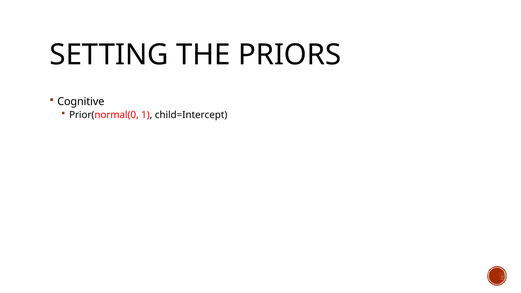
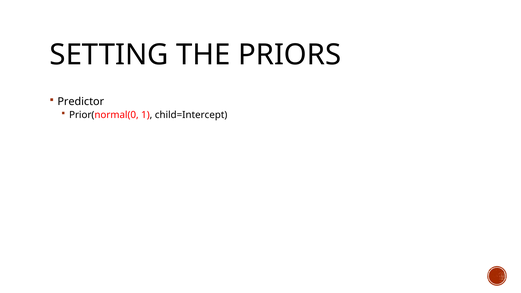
Cognitive: Cognitive -> Predictor (81, 102)
